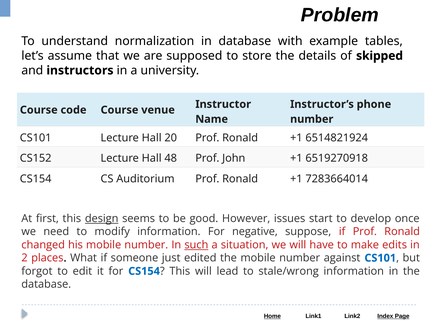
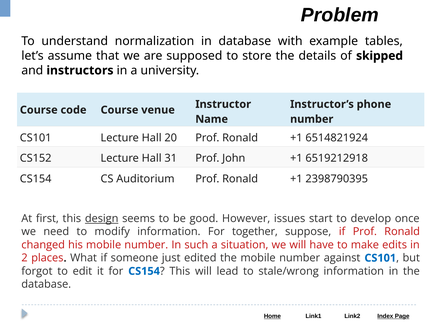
48: 48 -> 31 (171, 158)
6519270918: 6519270918 -> 6519212918 (337, 158)
7283664014: 7283664014 -> 2398790395 (337, 179)
negative: negative -> together (255, 231)
such underline: present -> none (196, 244)
